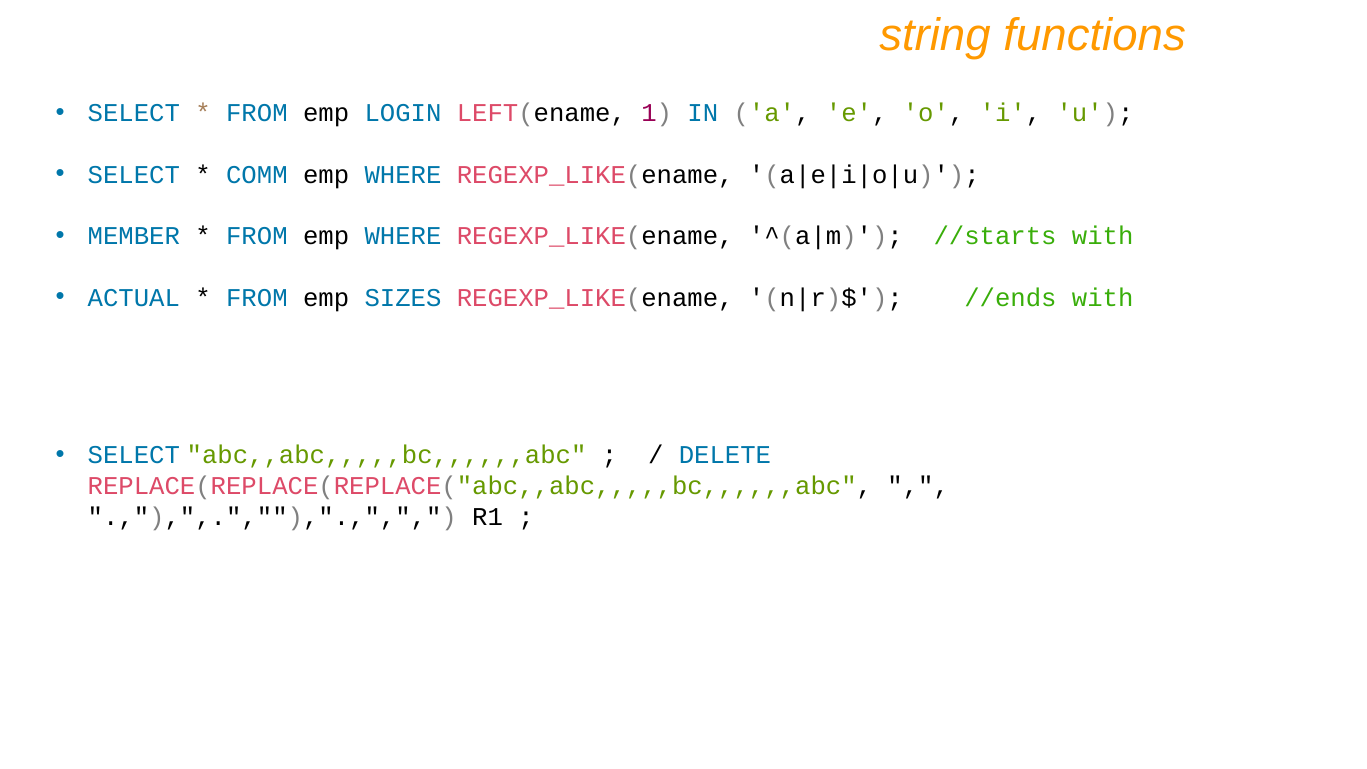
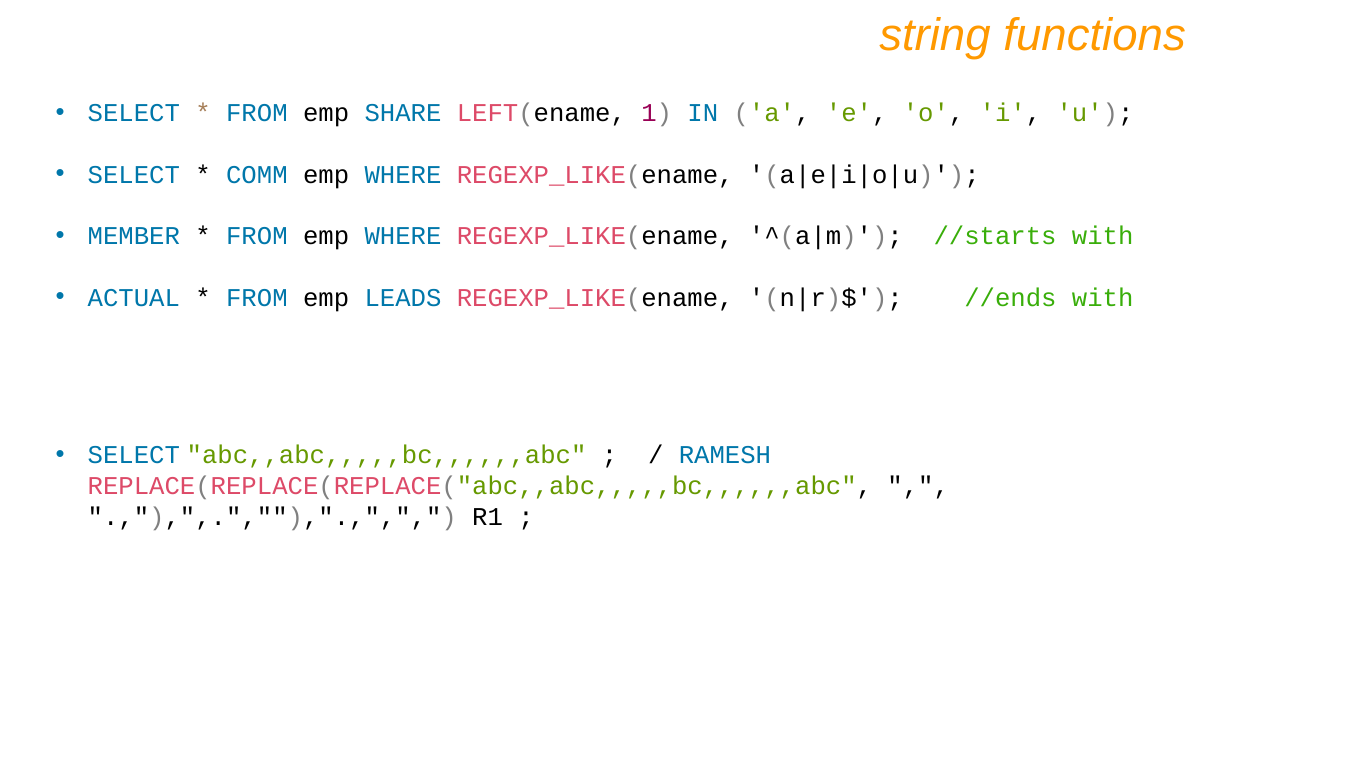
LOGIN: LOGIN -> SHARE (403, 113)
SIZES: SIZES -> LEADS (403, 298)
DELETE: DELETE -> RAMESH (725, 455)
